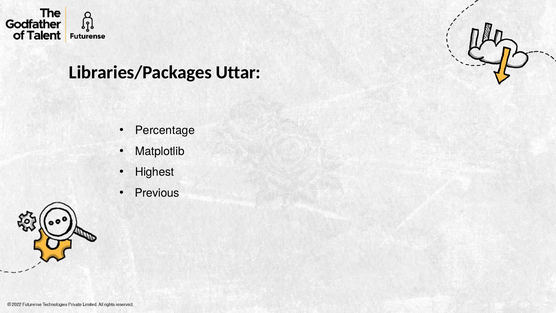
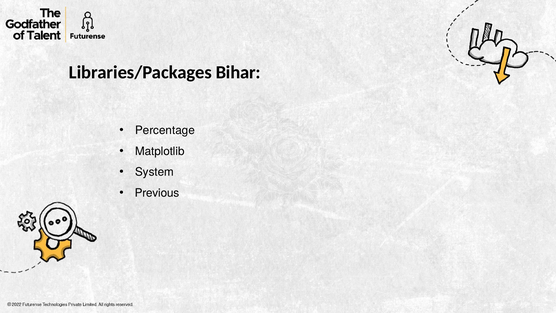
Uttar: Uttar -> Bihar (238, 72)
Highest: Highest -> System (155, 172)
